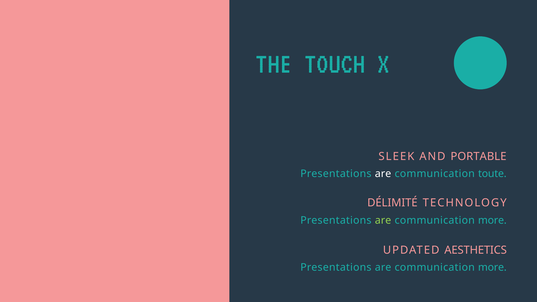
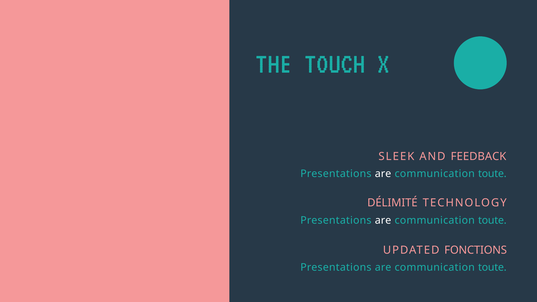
PORTABLE: PORTABLE -> FEEDBACK (479, 156)
are colour: light green -> white (383, 220)
more: more -> toute (492, 220)
AESTHETICS: AESTHETICS -> FONCTIONS (476, 250)
more: more -> toute (492, 268)
